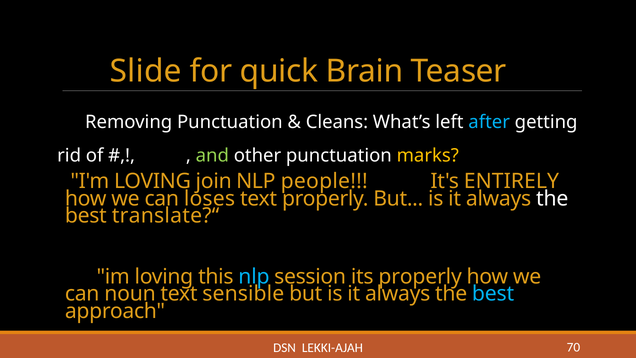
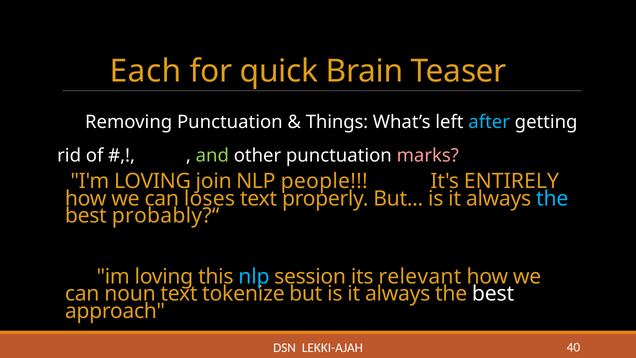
Slide: Slide -> Each (146, 71)
Cleans: Cleans -> Things (337, 122)
marks colour: yellow -> pink (428, 155)
the colour: white -> light blue (552, 198)
translate?“: translate?“ -> probably?“ (166, 216)
its properly: properly -> relevant (420, 276)
sensible: sensible -> tokenize (243, 294)
best colour: light blue -> white (493, 294)
70: 70 -> 40 (573, 347)
